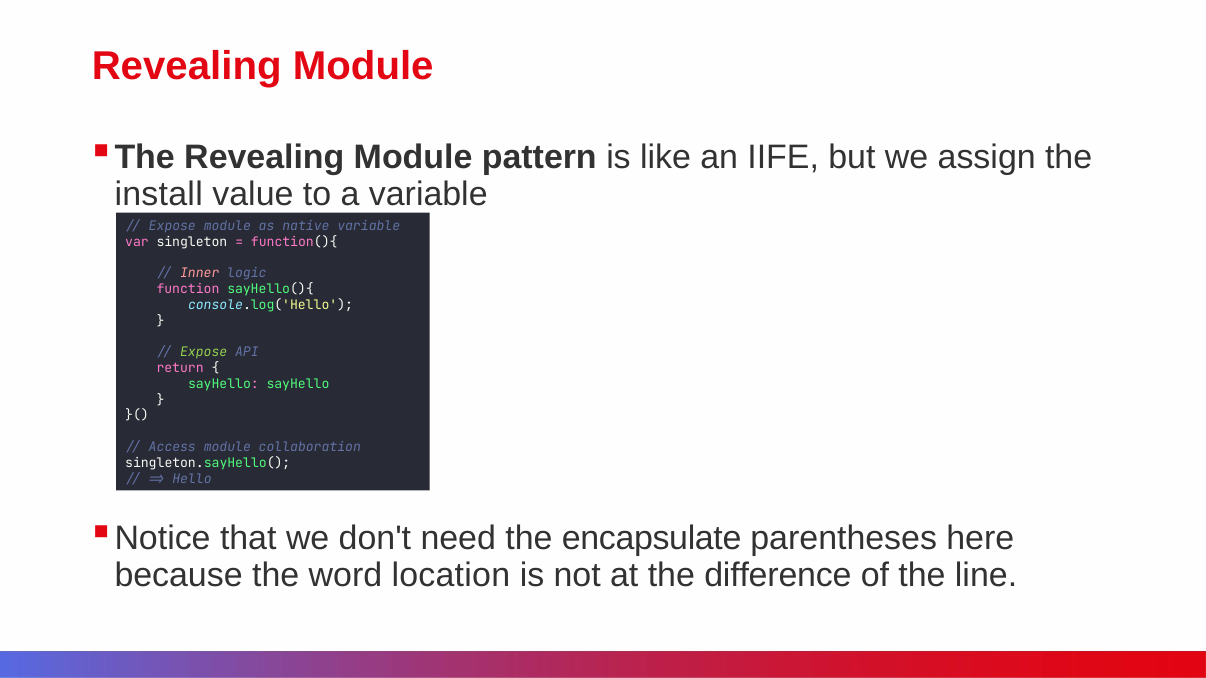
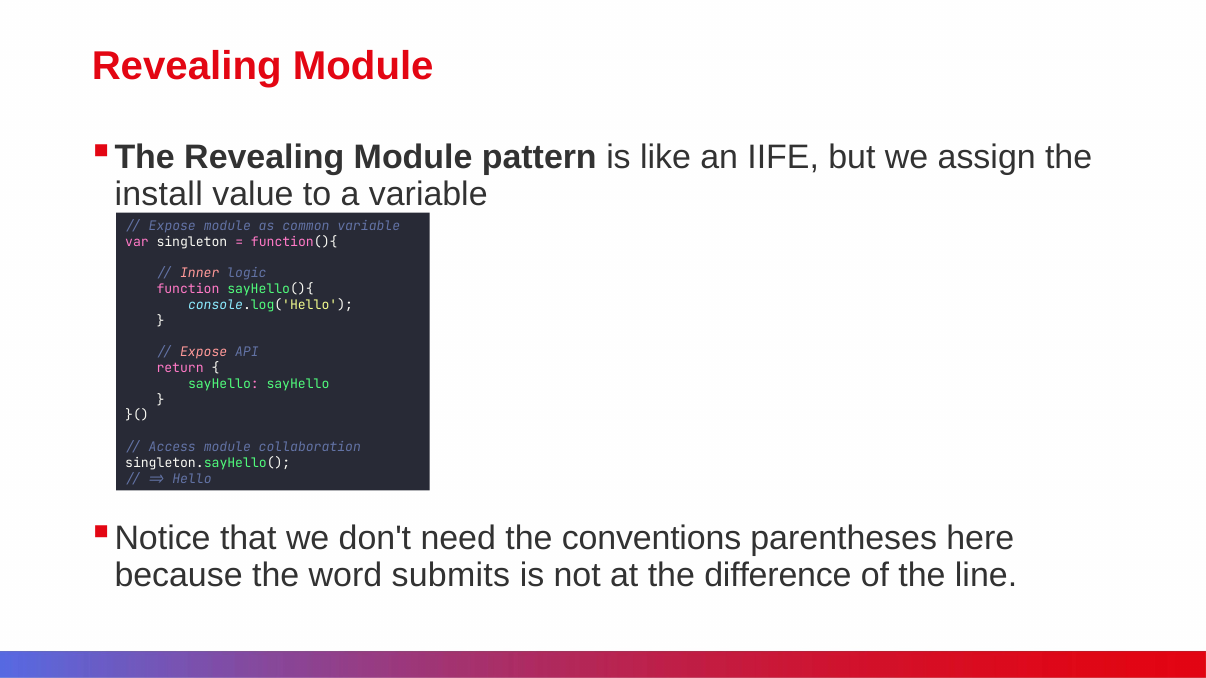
native: native -> common (306, 226)
Expose colour: light green -> pink (204, 353)
encapsulate: encapsulate -> conventions (652, 539)
location: location -> submits (451, 575)
